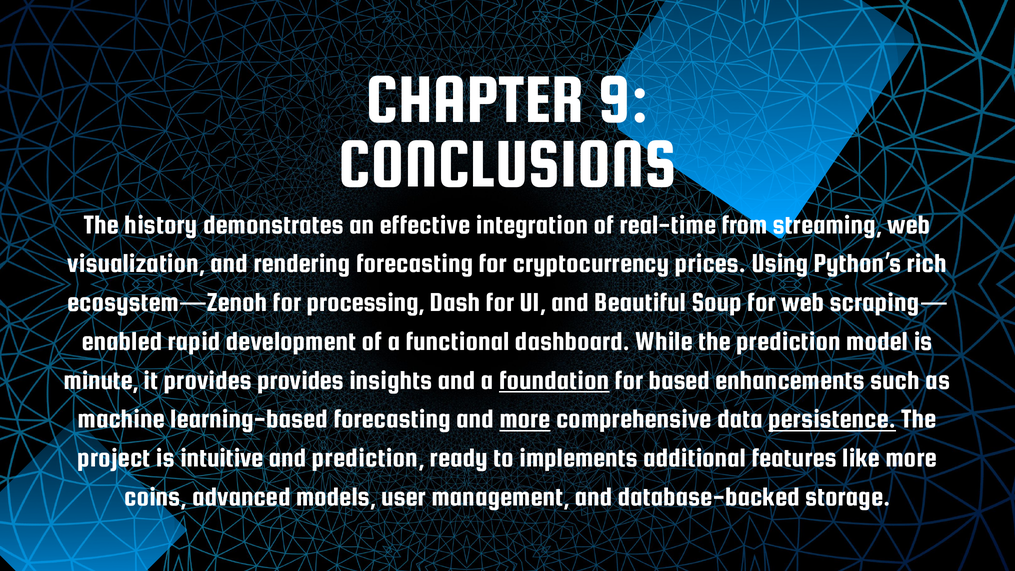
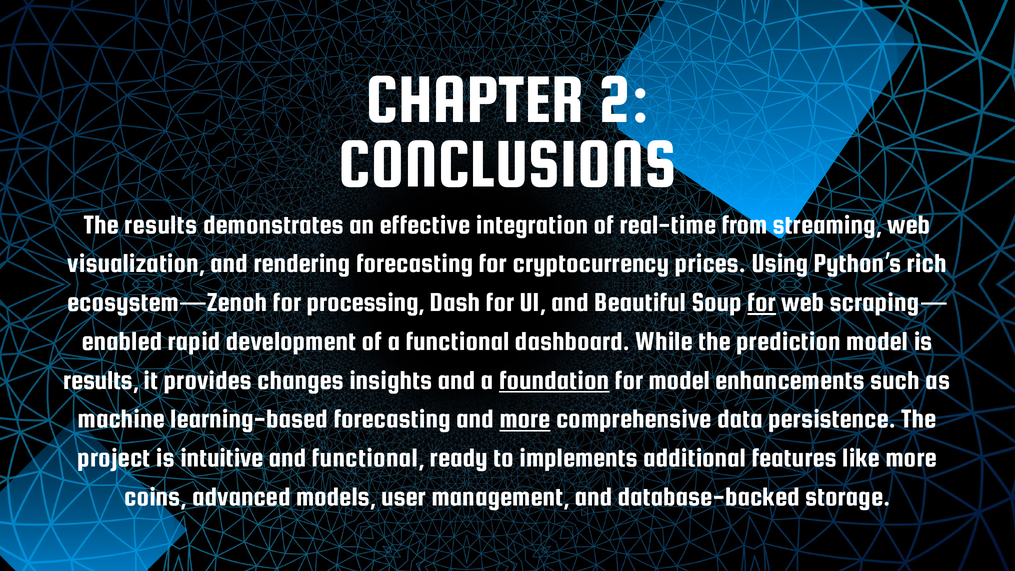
9: 9 -> 2 (624, 99)
The history: history -> results (161, 224)
for underline: none -> present (762, 302)
minute: minute -> results (101, 380)
provides provides: provides -> changes (301, 380)
for based: based -> model (679, 380)
persistence underline: present -> none (832, 419)
and prediction: prediction -> functional (368, 458)
